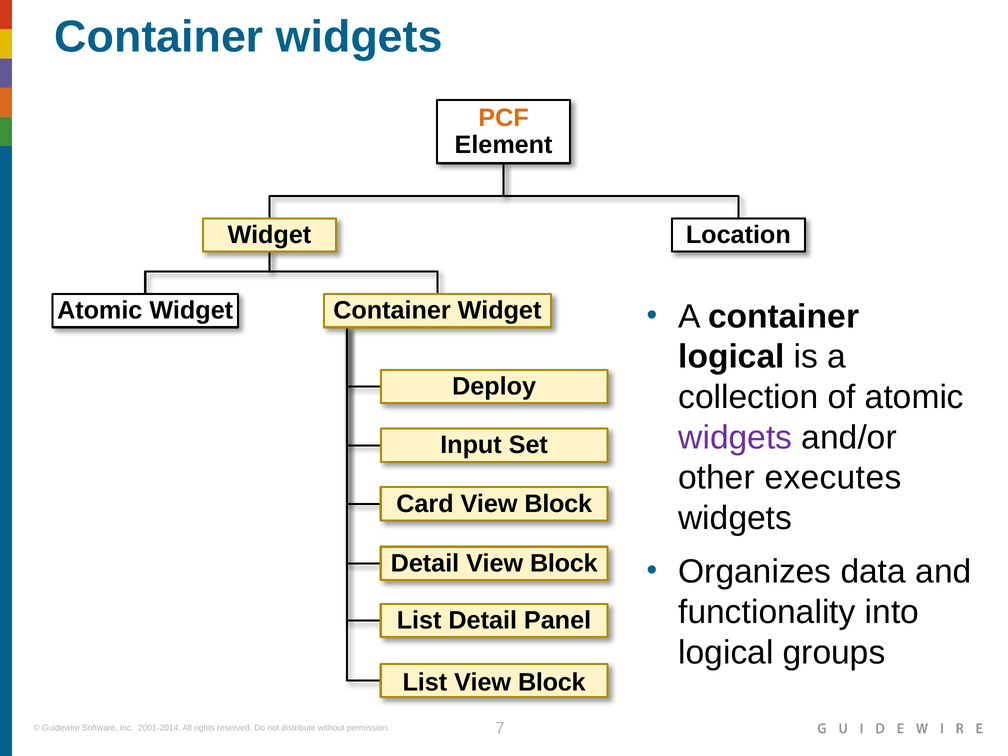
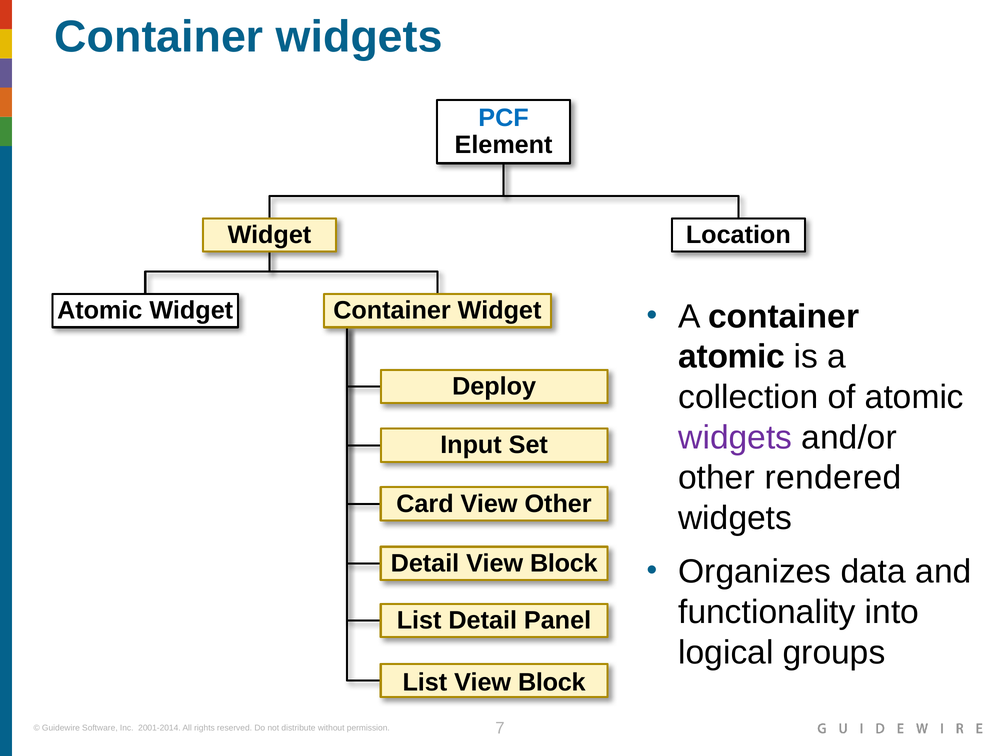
PCF colour: orange -> blue (504, 118)
logical: logical -> atomic (732, 357)
executes: executes -> rendered (833, 478)
Card View Block: Block -> Other (558, 504)
